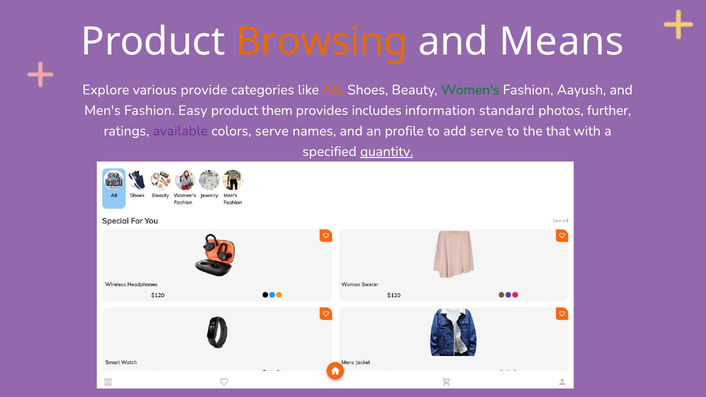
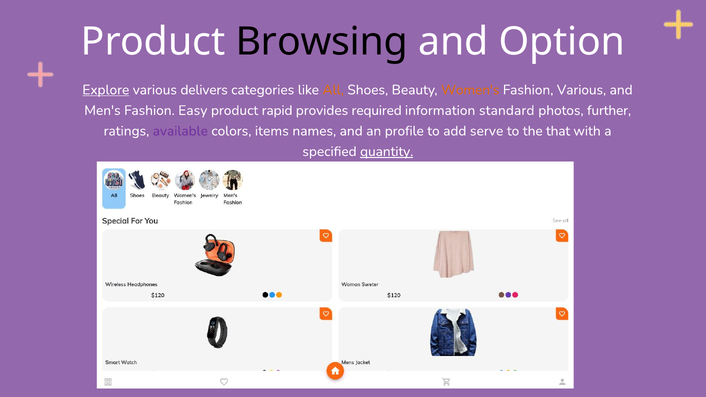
Browsing colour: orange -> black (322, 42)
Means: Means -> Option (562, 42)
Explore underline: none -> present (106, 90)
provide: provide -> delivers (204, 90)
Women's colour: green -> orange (470, 90)
Fashion Aayush: Aayush -> Various (582, 90)
them: them -> rapid (277, 110)
includes: includes -> required (377, 110)
colors serve: serve -> items (272, 131)
